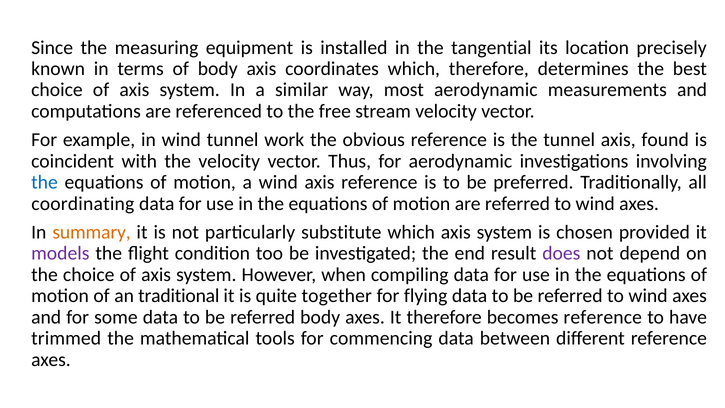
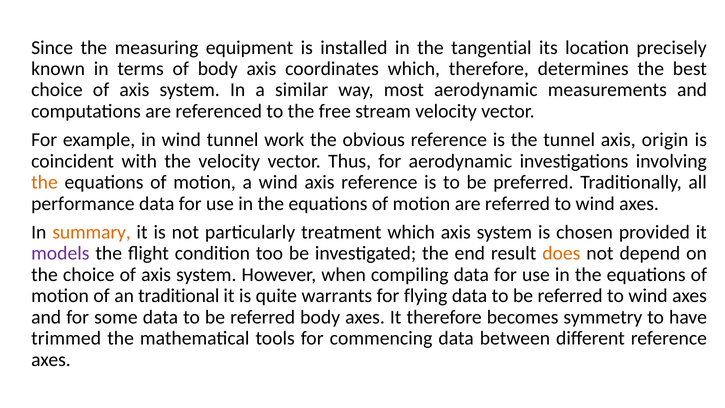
found: found -> origin (665, 140)
the colour: blue -> orange (44, 182)
coordinating: coordinating -> performance (83, 203)
substitute: substitute -> treatment (341, 232)
does colour: purple -> orange (561, 253)
together: together -> warrants (337, 296)
becomes reference: reference -> symmetry (603, 317)
